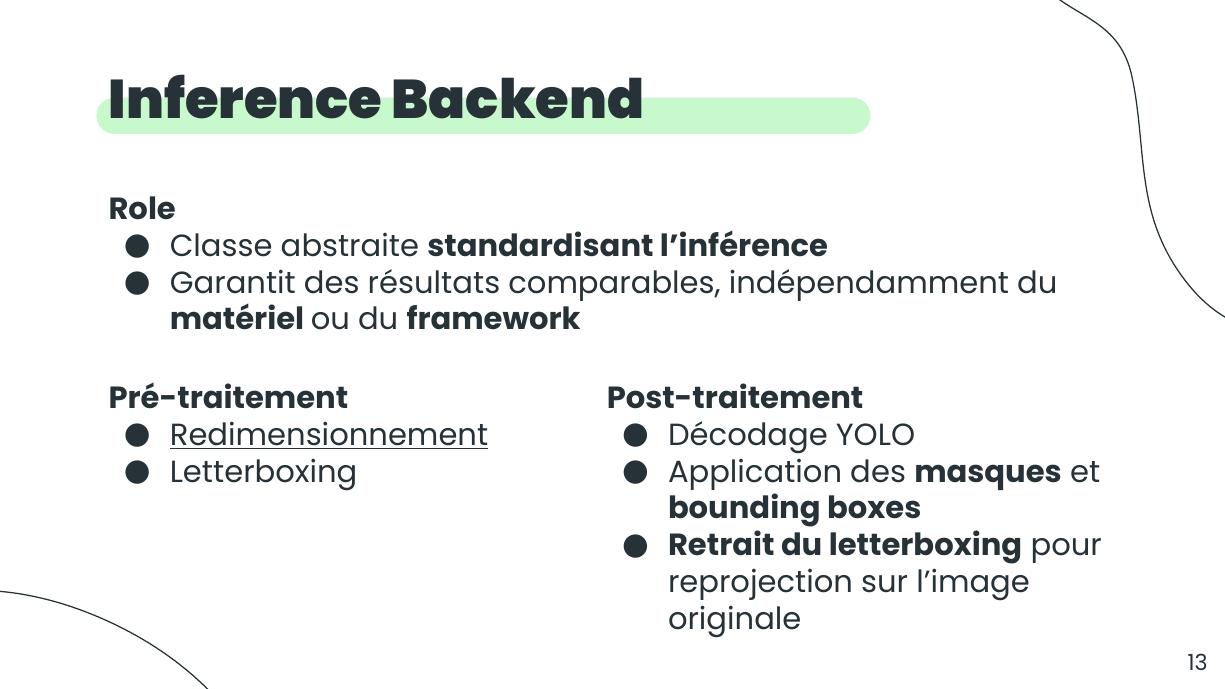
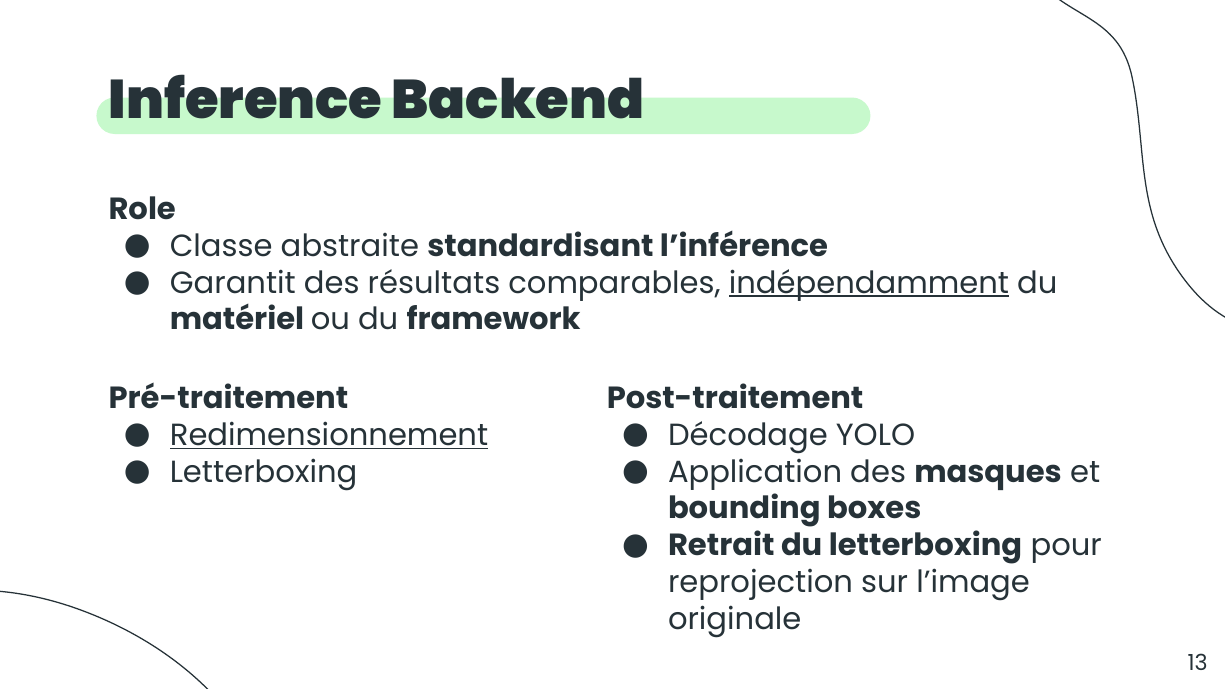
indépendamment underline: none -> present (869, 283)
